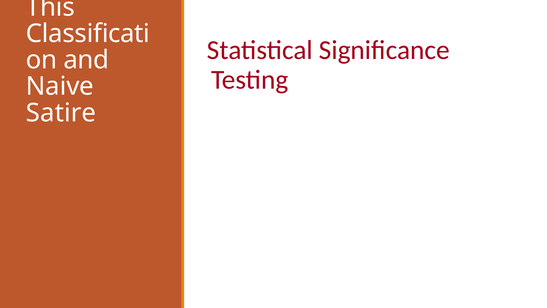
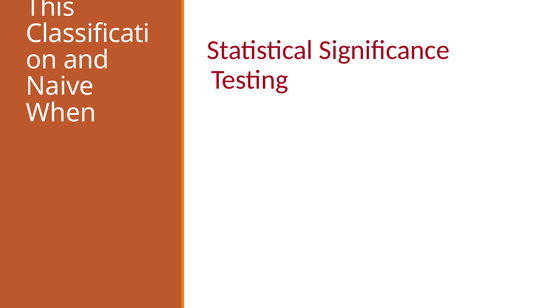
Satire: Satire -> When (61, 113)
